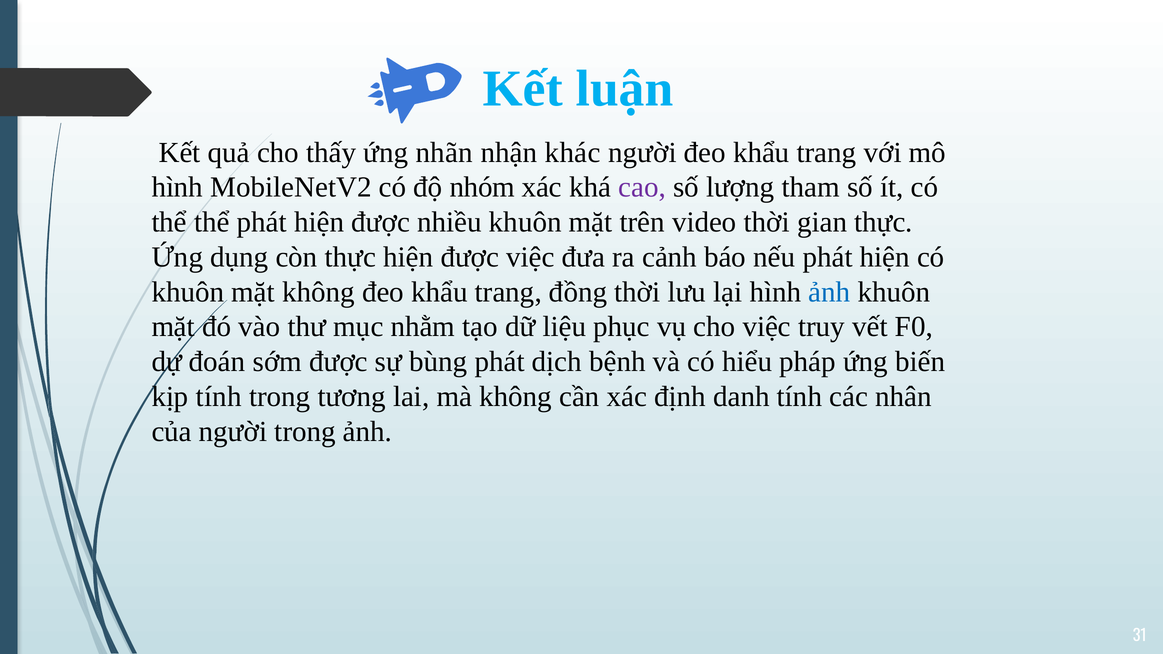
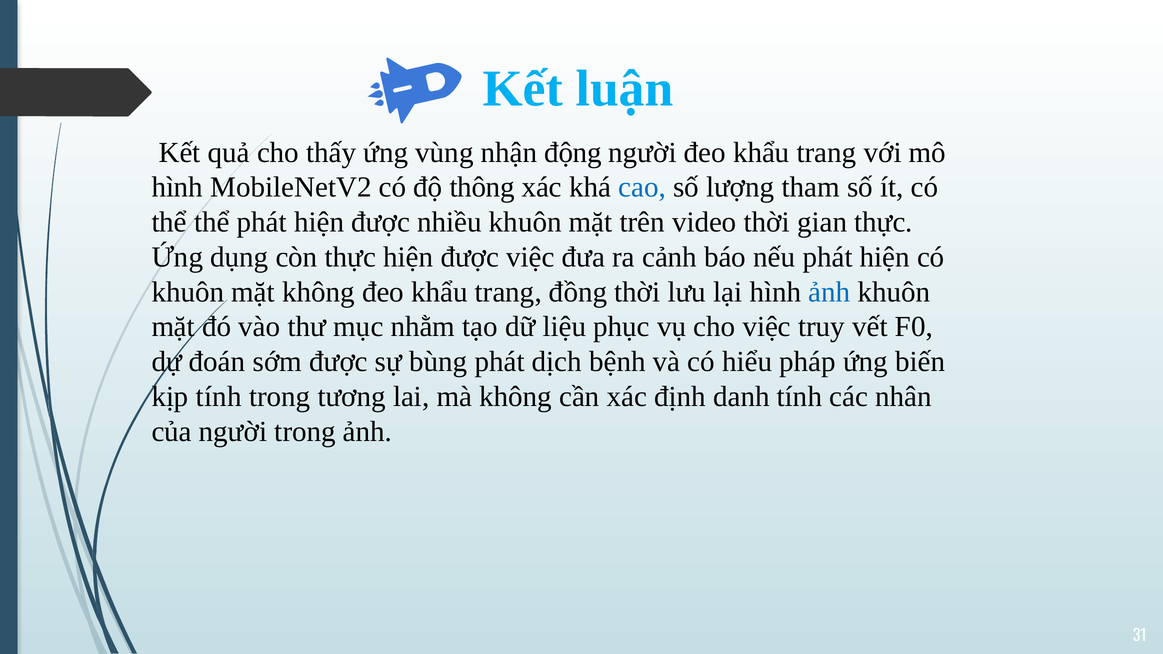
nhãn: nhãn -> vùng (444, 153)
khác: khác -> động (573, 153)
nhóm: nhóm -> thông (482, 187)
cao colour: purple -> blue (642, 187)
